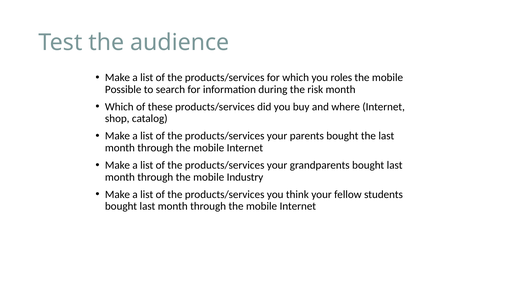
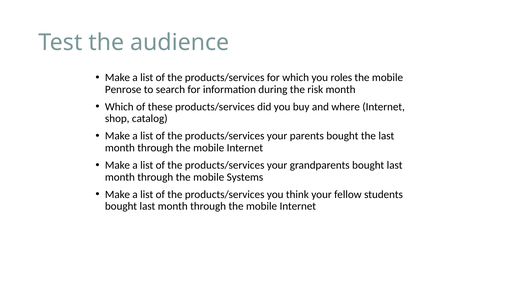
Possible: Possible -> Penrose (123, 89)
Industry: Industry -> Systems (245, 177)
